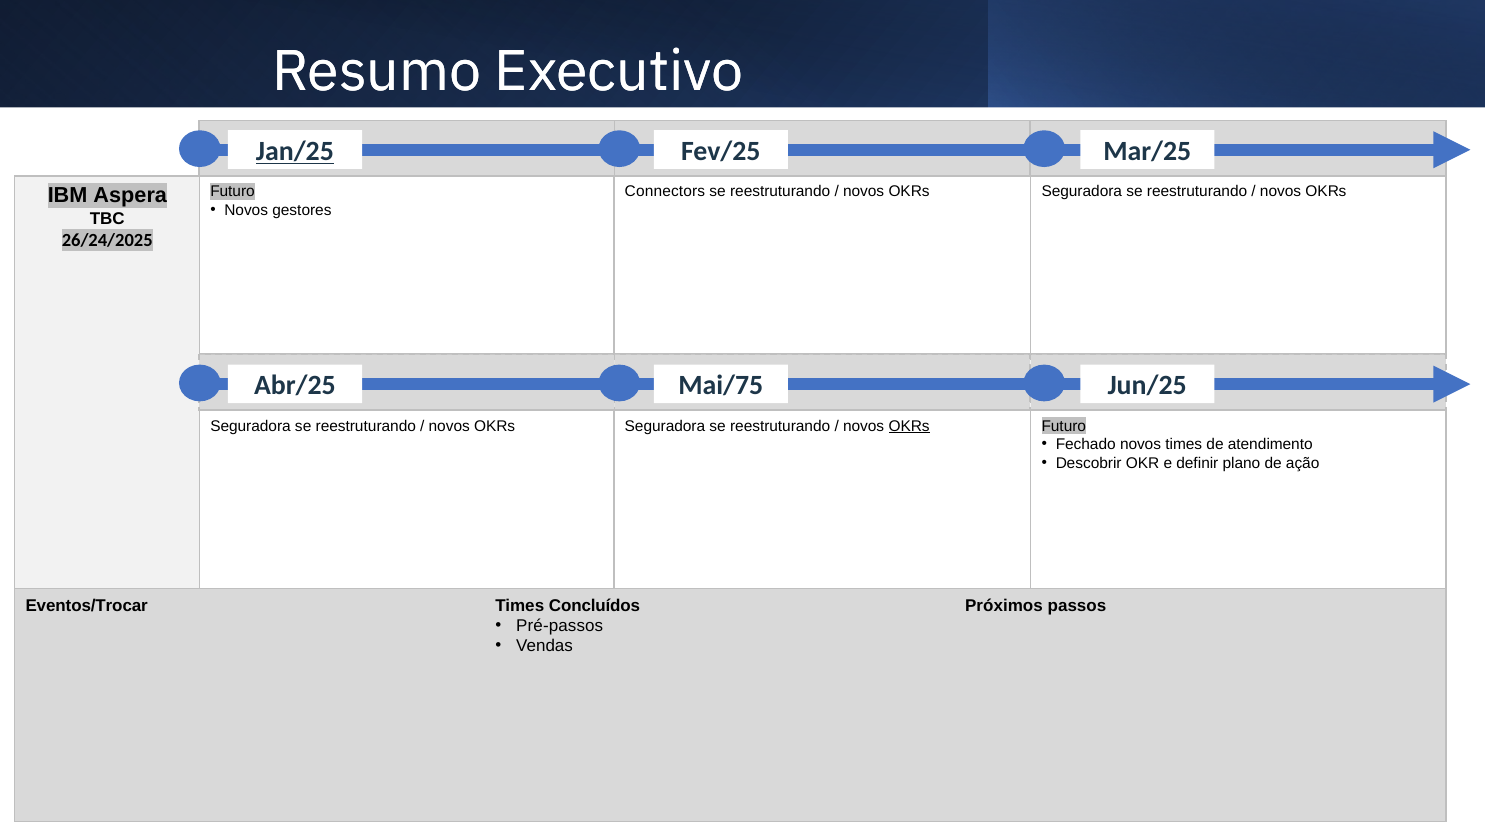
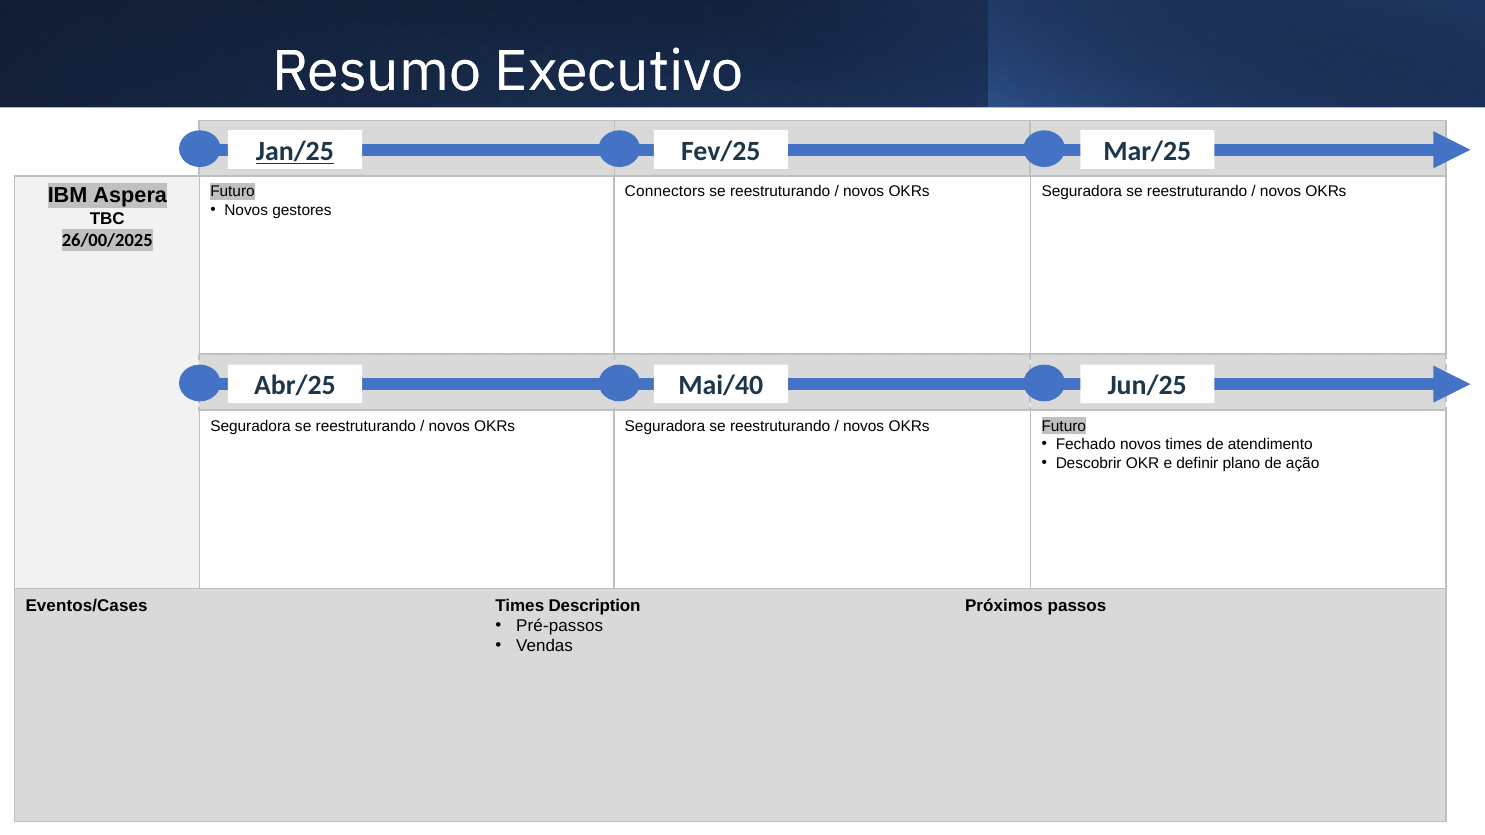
26/24/2025: 26/24/2025 -> 26/00/2025 (107, 240)
Mai/75: Mai/75 -> Mai/40 (721, 386)
OKRs underline: present -> none (909, 426)
Eventos/Trocar: Eventos/Trocar -> Eventos/Cases (87, 606)
Concluídos: Concluídos -> Description (595, 606)
